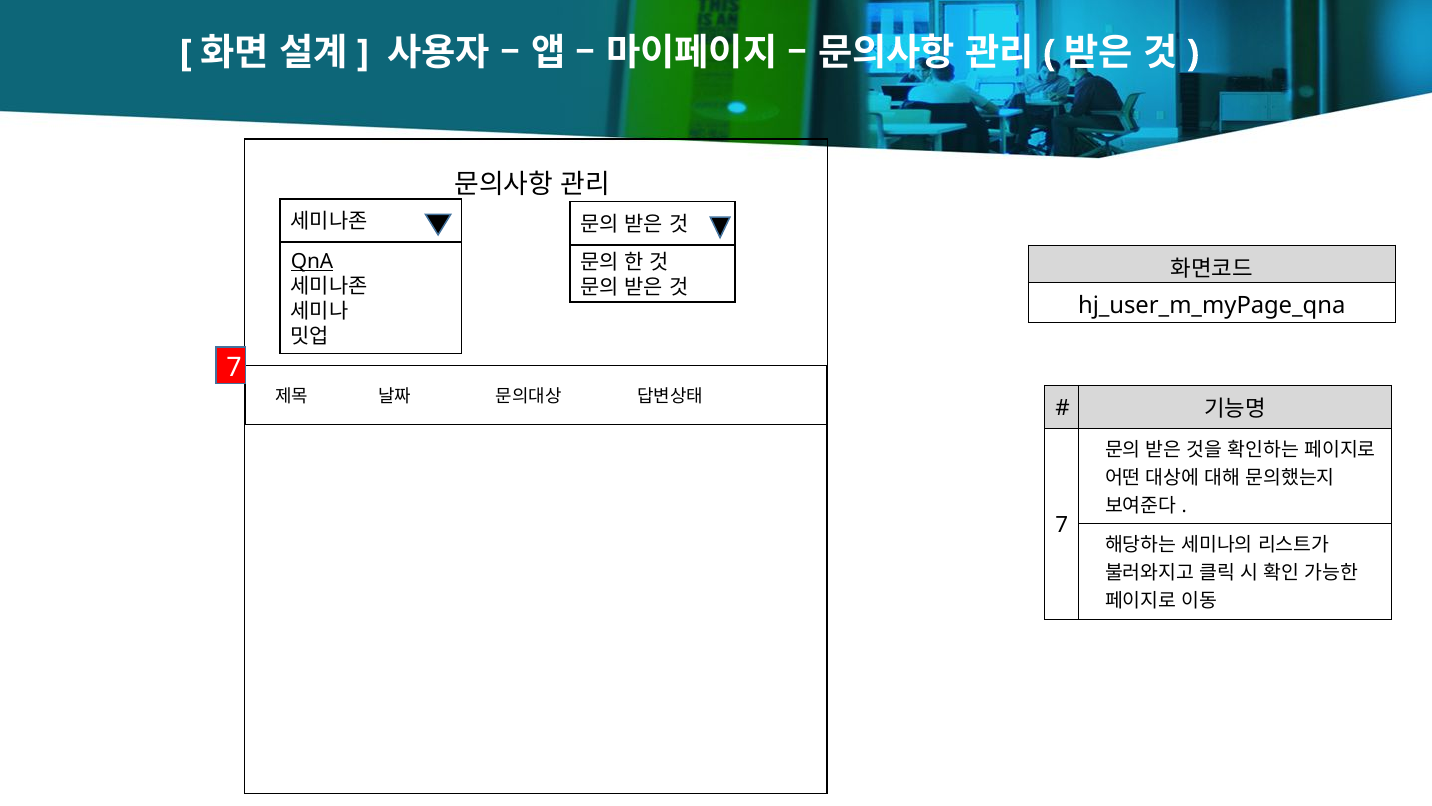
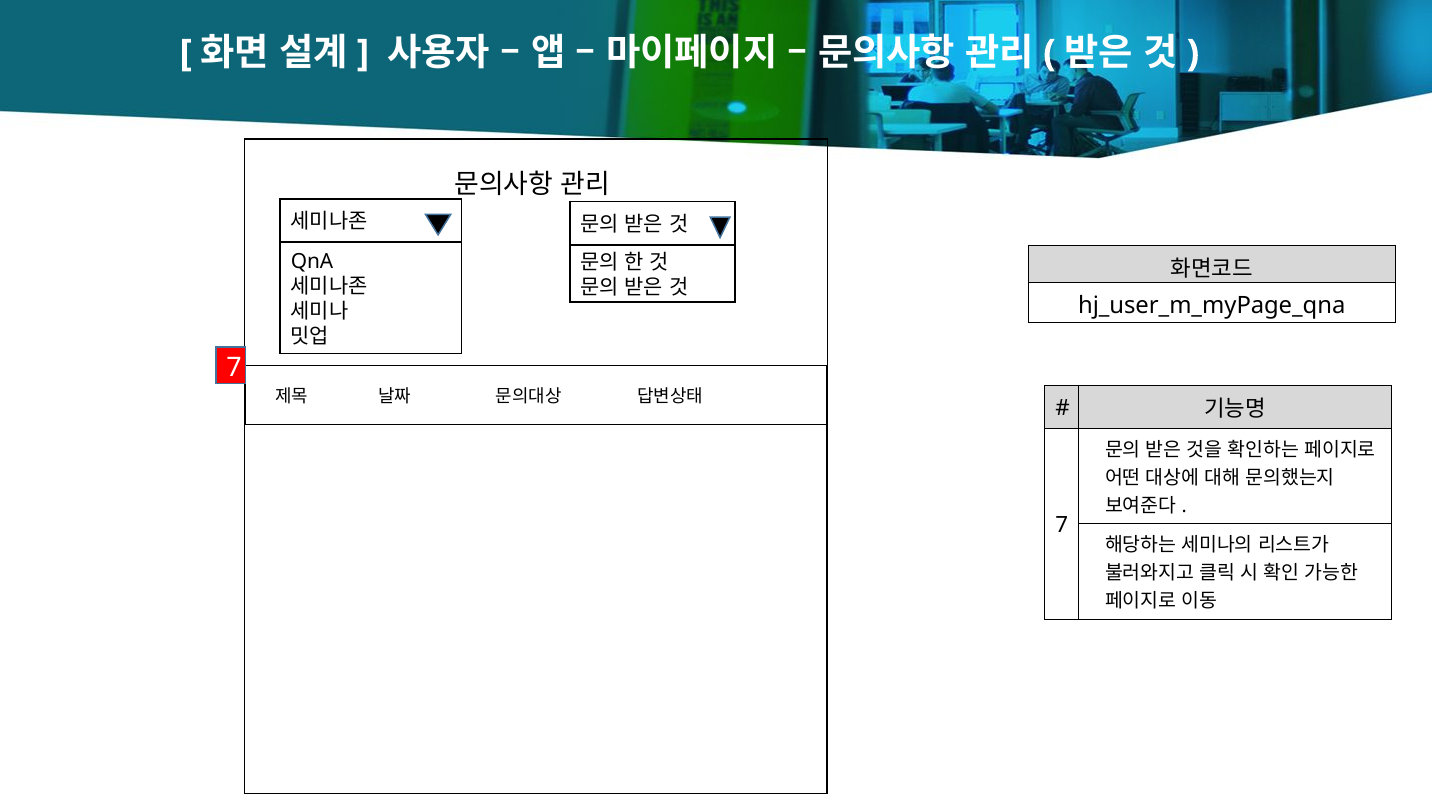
QnA underline: present -> none (312, 261)
